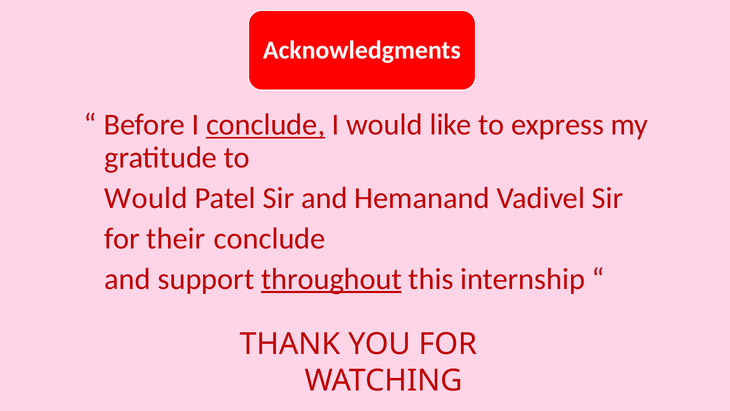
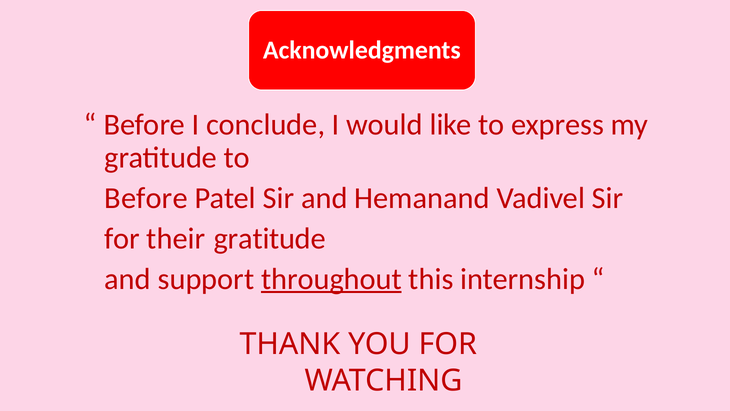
conclude underline: present -> none (266, 125)
Would: Would -> Before (146, 198)
their conclude: conclude -> gratitude (270, 238)
